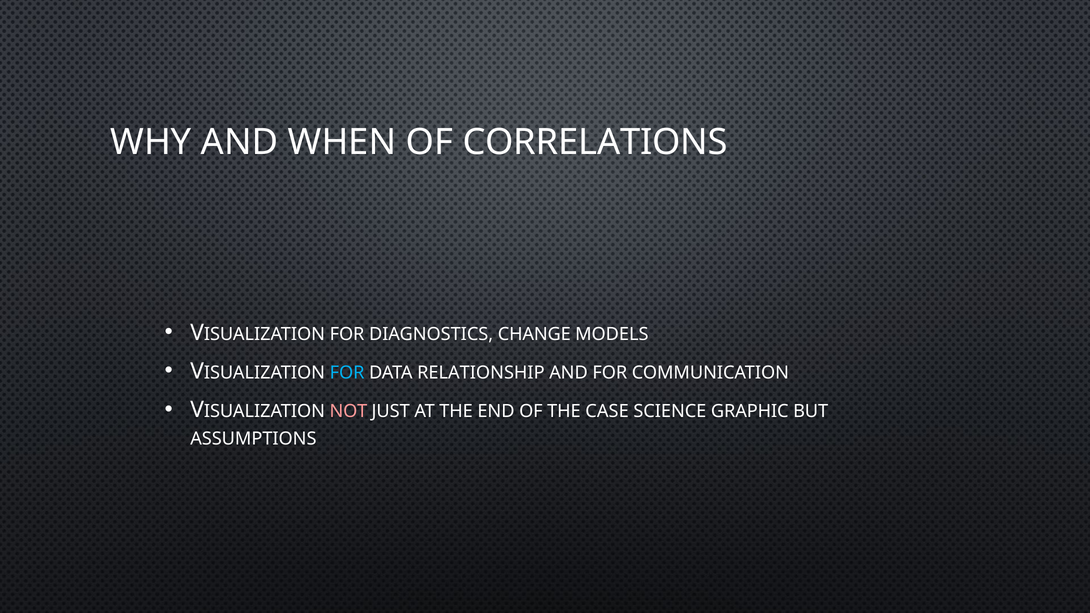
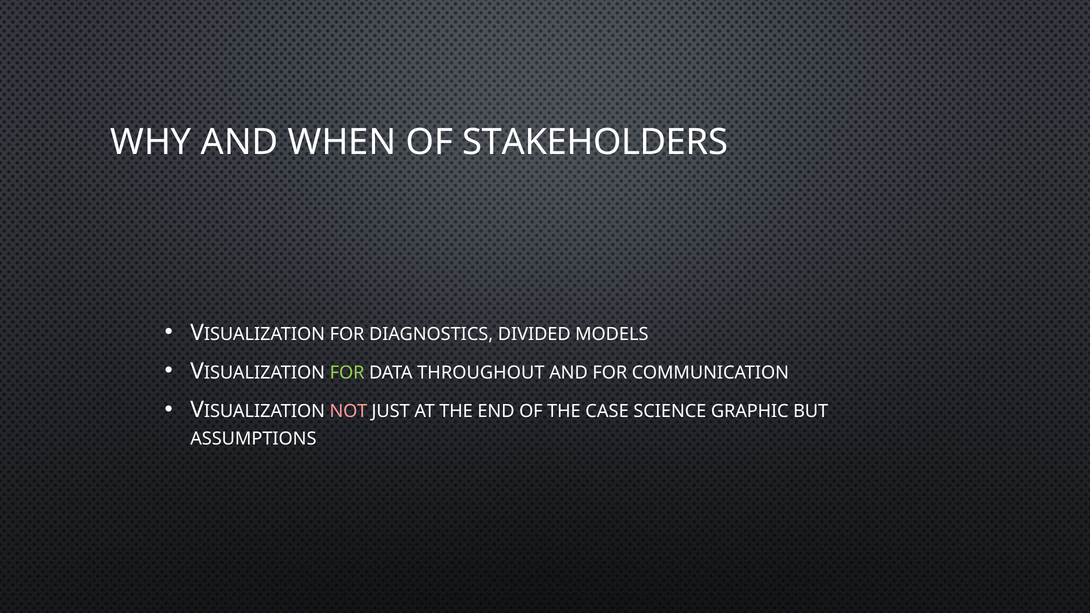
CORRELATIONS: CORRELATIONS -> STAKEHOLDERS (595, 142)
CHANGE: CHANGE -> DIVIDED (534, 334)
FOR colour: light blue -> light green (347, 373)
RELATIONSHIP: RELATIONSHIP -> THROUGHOUT (481, 373)
